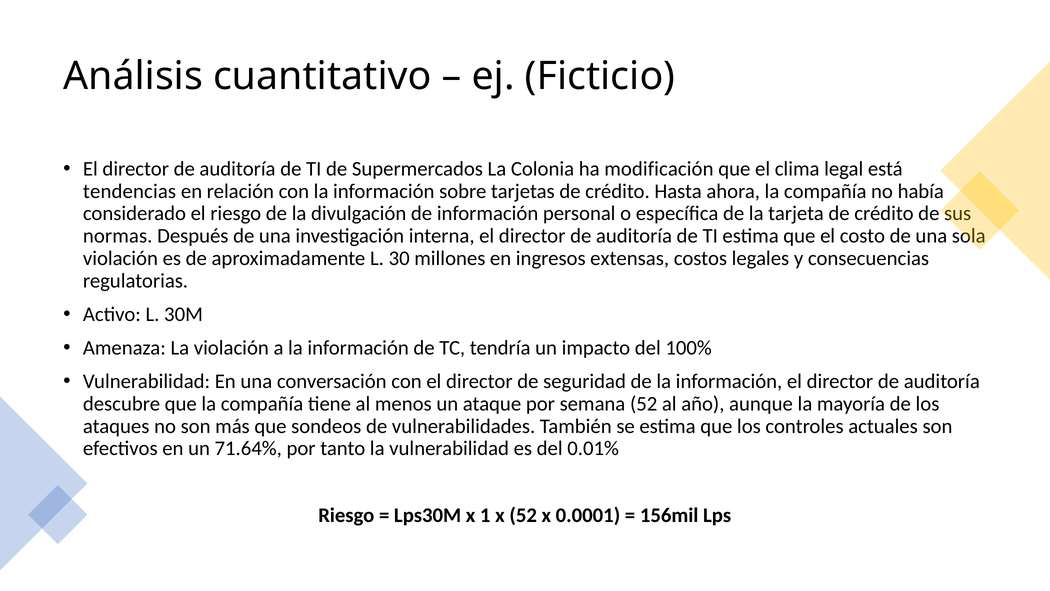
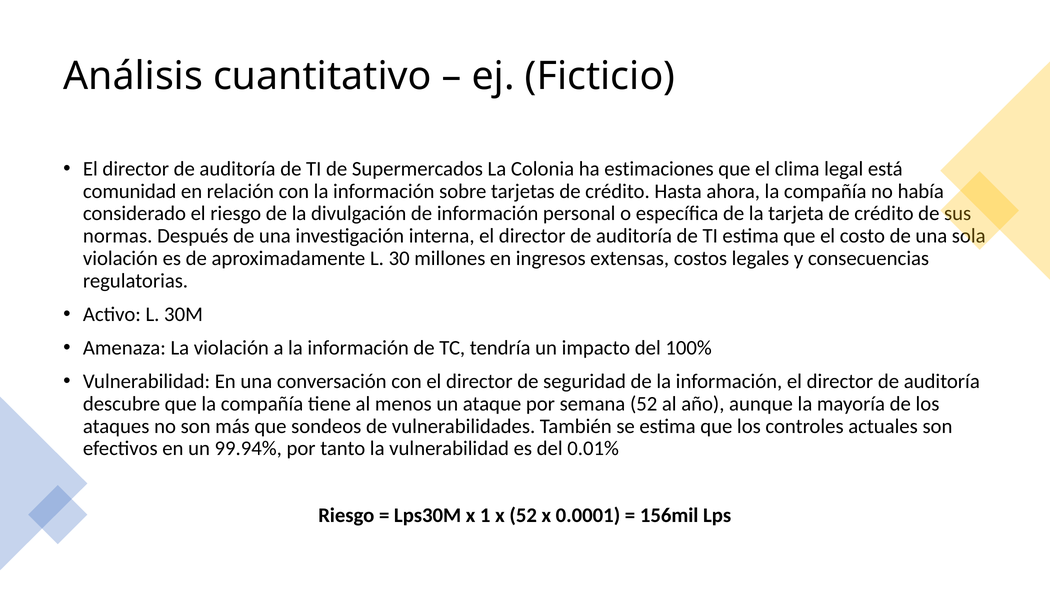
modificación: modificación -> estimaciones (659, 169)
tendencias: tendencias -> comunidad (130, 191)
71.64%: 71.64% -> 99.94% (248, 448)
